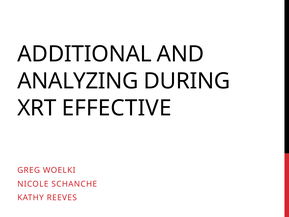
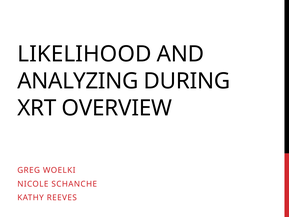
ADDITIONAL: ADDITIONAL -> LIKELIHOOD (84, 54)
EFFECTIVE: EFFECTIVE -> OVERVIEW (117, 108)
